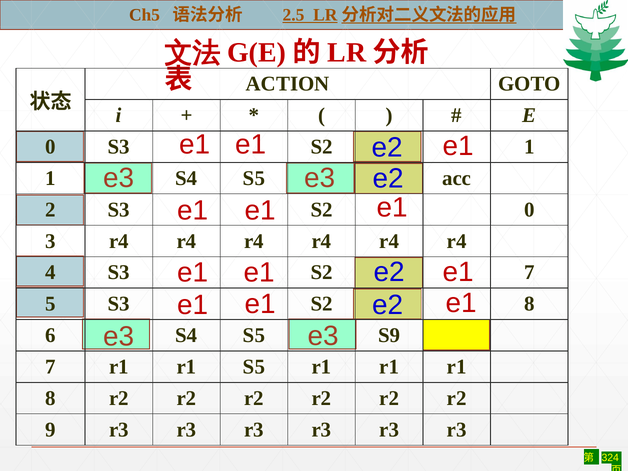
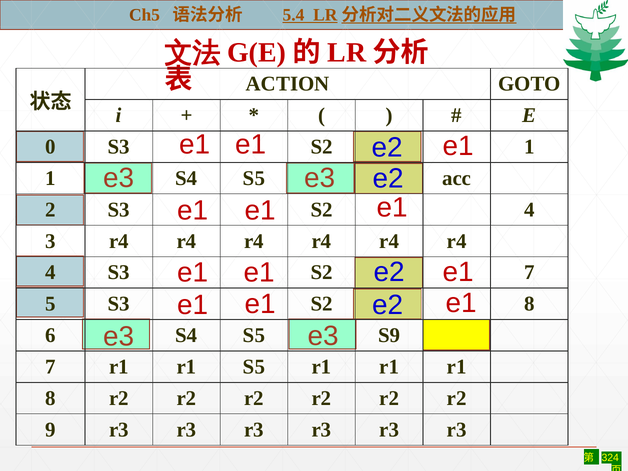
2.5: 2.5 -> 5.4 (294, 15)
S2 0: 0 -> 4 (529, 210)
